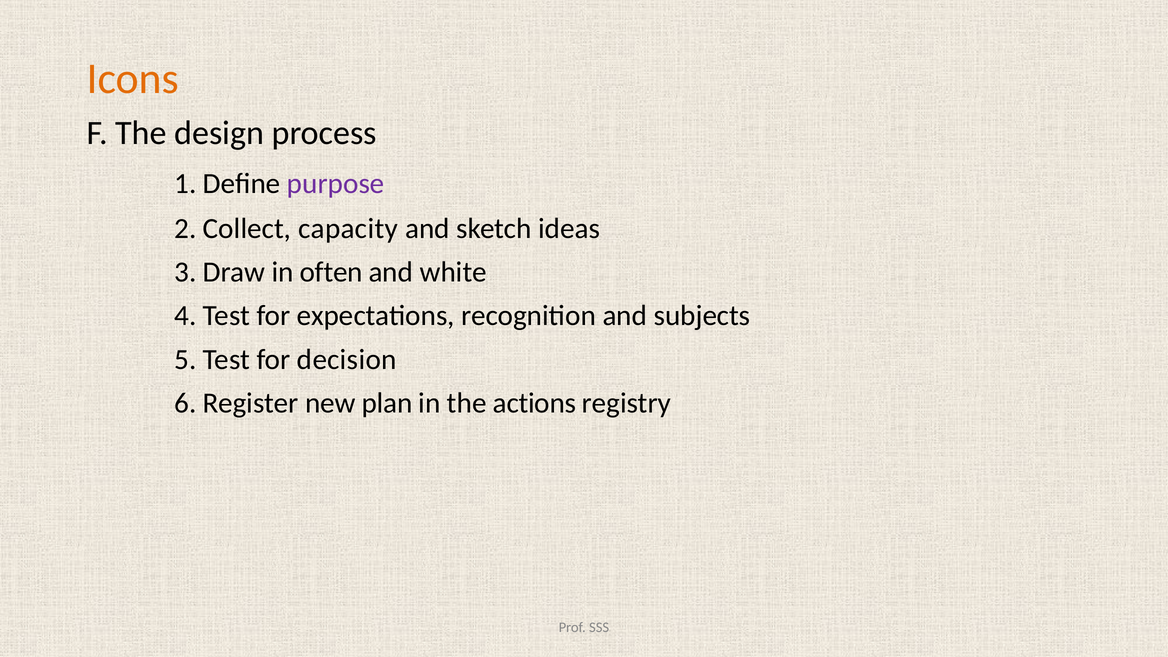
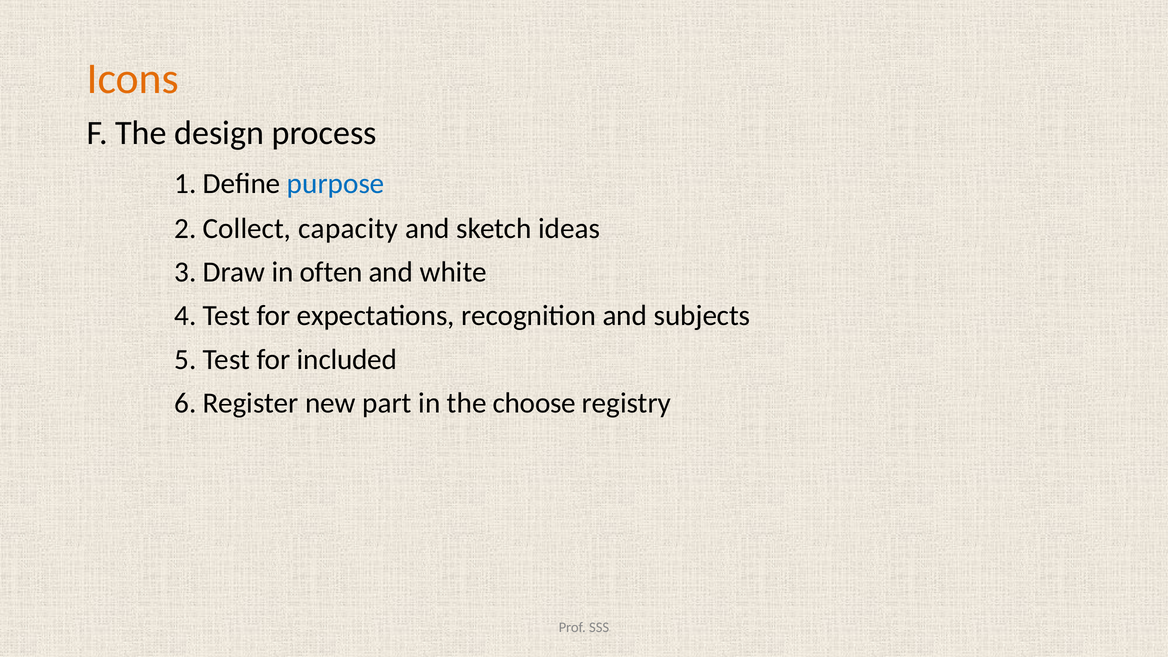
purpose colour: purple -> blue (336, 184)
decision: decision -> included (347, 359)
plan: plan -> part (387, 403)
actions: actions -> choose (534, 403)
